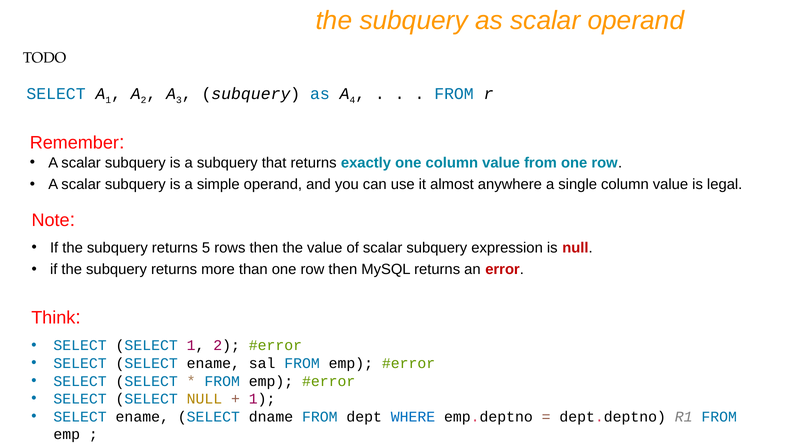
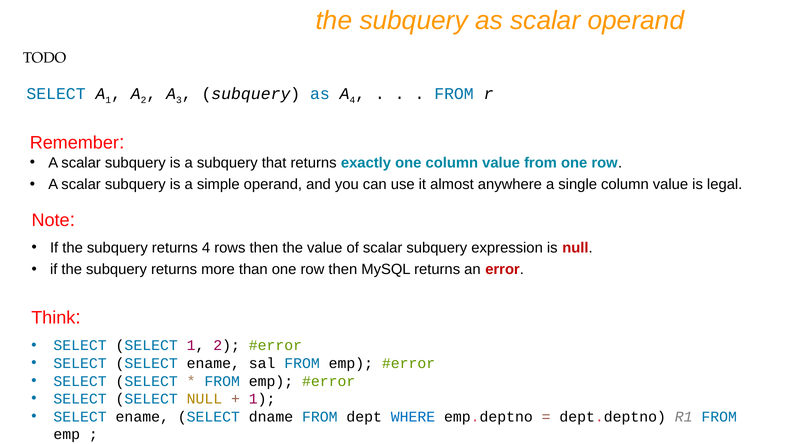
returns 5: 5 -> 4 (206, 248)
